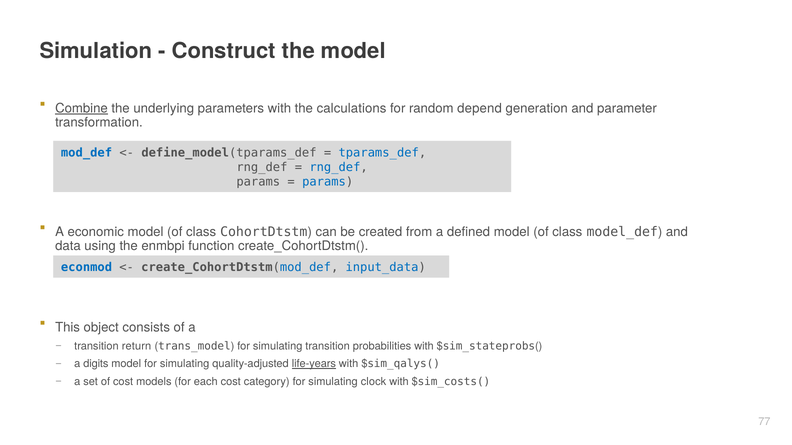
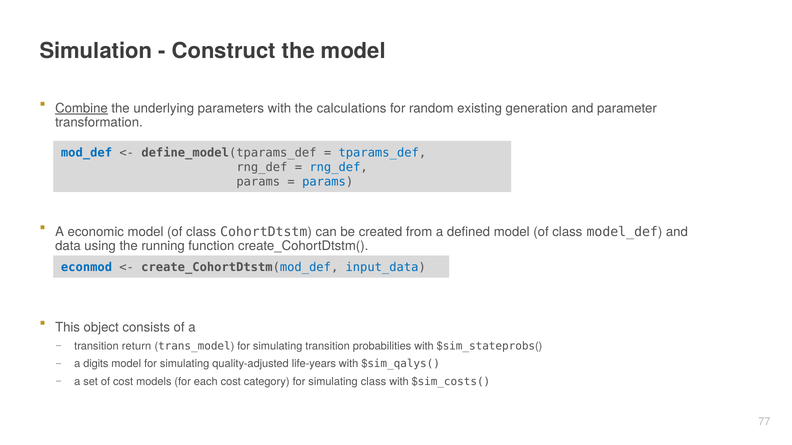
depend: depend -> existing (480, 109)
enmbpi: enmbpi -> running (163, 246)
life-years underline: present -> none (314, 364)
simulating clock: clock -> class (373, 382)
